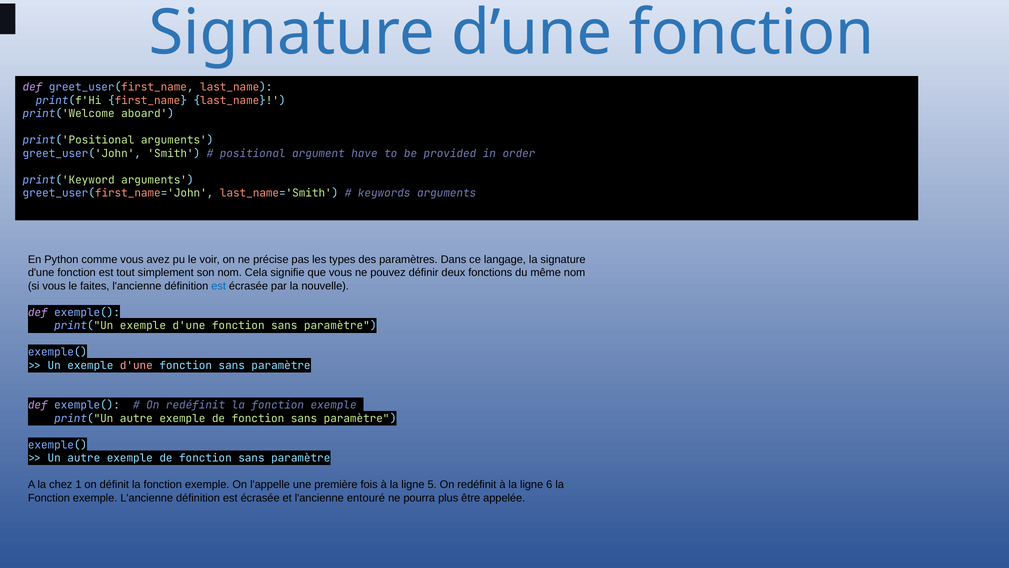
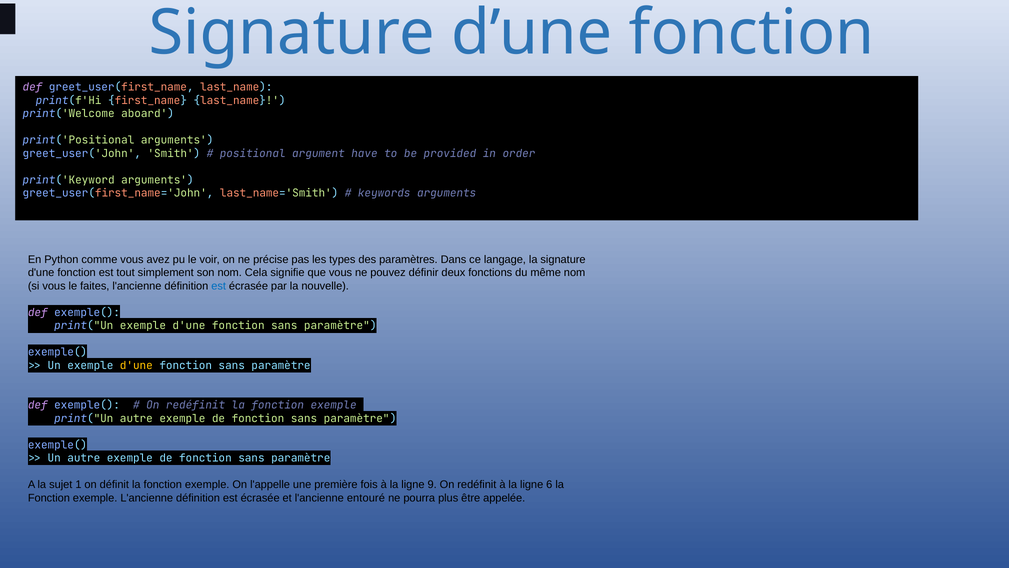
d'une colour: pink -> yellow (136, 365)
chez: chez -> sujet (61, 484)
5: 5 -> 9 (432, 484)
